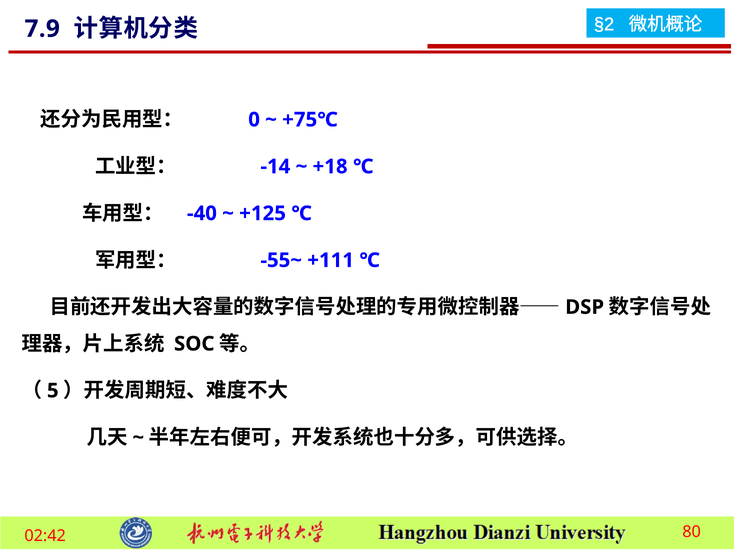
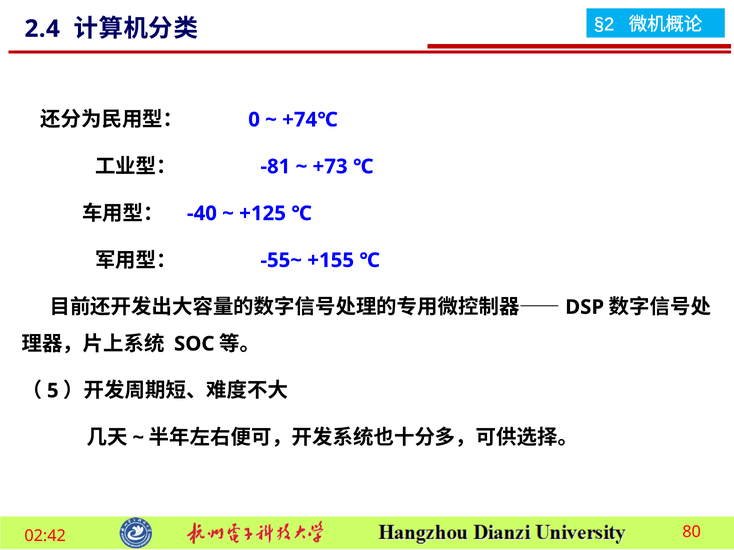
7.9: 7.9 -> 2.4 (42, 29)
+75℃: +75℃ -> +74℃ (310, 120)
-14: -14 -> -81 (275, 167)
+18: +18 -> +73 (330, 167)
+111: +111 -> +155 (331, 261)
